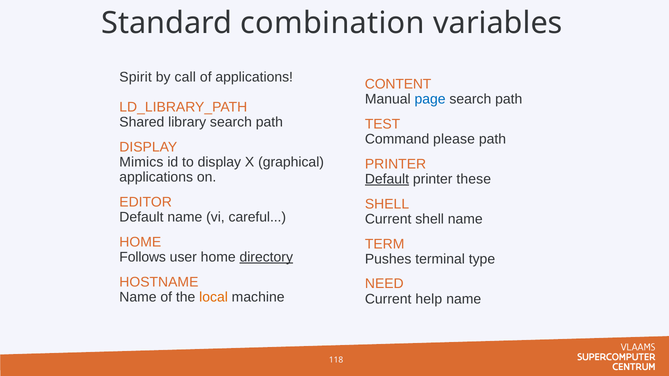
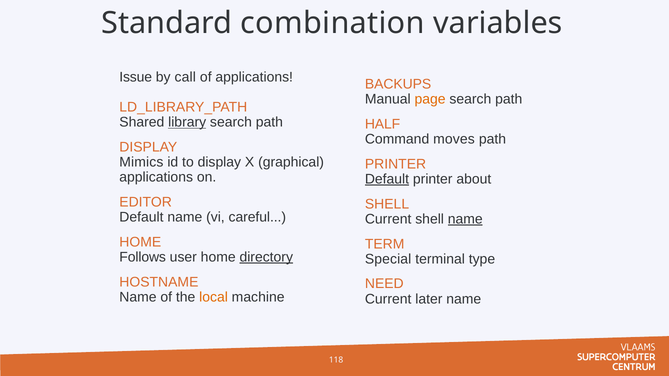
Spirit: Spirit -> Issue (136, 77)
CONTENT: CONTENT -> BACKUPS (398, 84)
page colour: blue -> orange (430, 99)
library underline: none -> present (187, 122)
TEST: TEST -> HALF (383, 124)
please: please -> moves (454, 139)
these: these -> about (474, 179)
name underline: none -> present (465, 219)
Pushes: Pushes -> Special (388, 259)
help: help -> later (429, 299)
